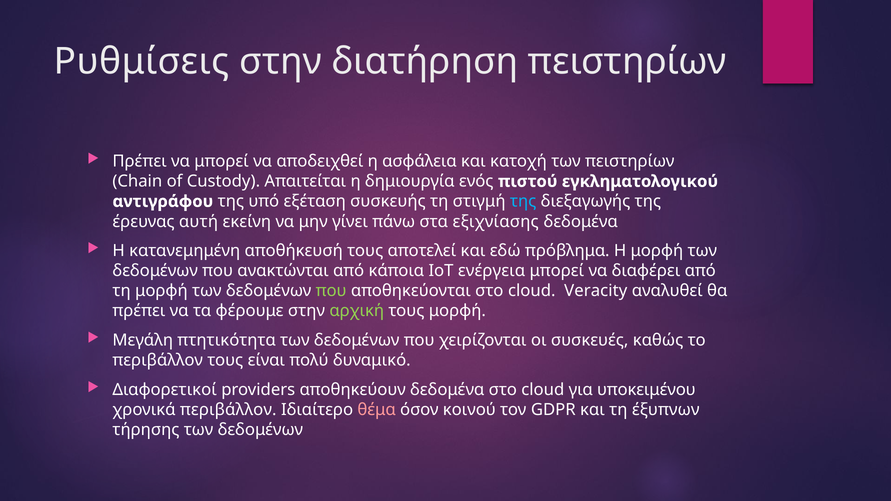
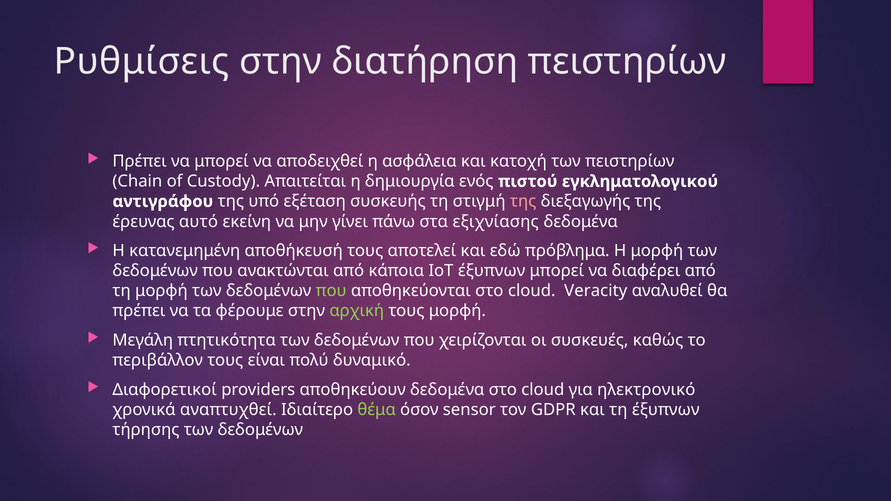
της colour: light blue -> pink (523, 202)
αυτή: αυτή -> αυτό (199, 222)
IoT ενέργεια: ενέργεια -> έξυπνων (492, 271)
υποκειμένου: υποκειμένου -> ηλεκτρονικό (646, 390)
χρονικά περιβάλλον: περιβάλλον -> αναπτυχθεί (228, 410)
θέμα colour: pink -> light green (377, 410)
κοινού: κοινού -> sensor (469, 410)
